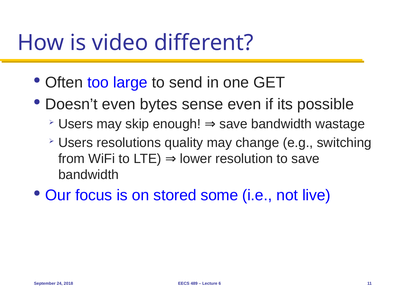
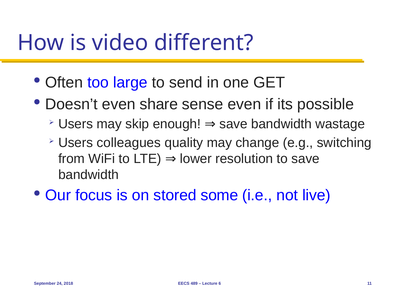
bytes: bytes -> share (159, 104)
resolutions: resolutions -> colleagues (129, 142)
